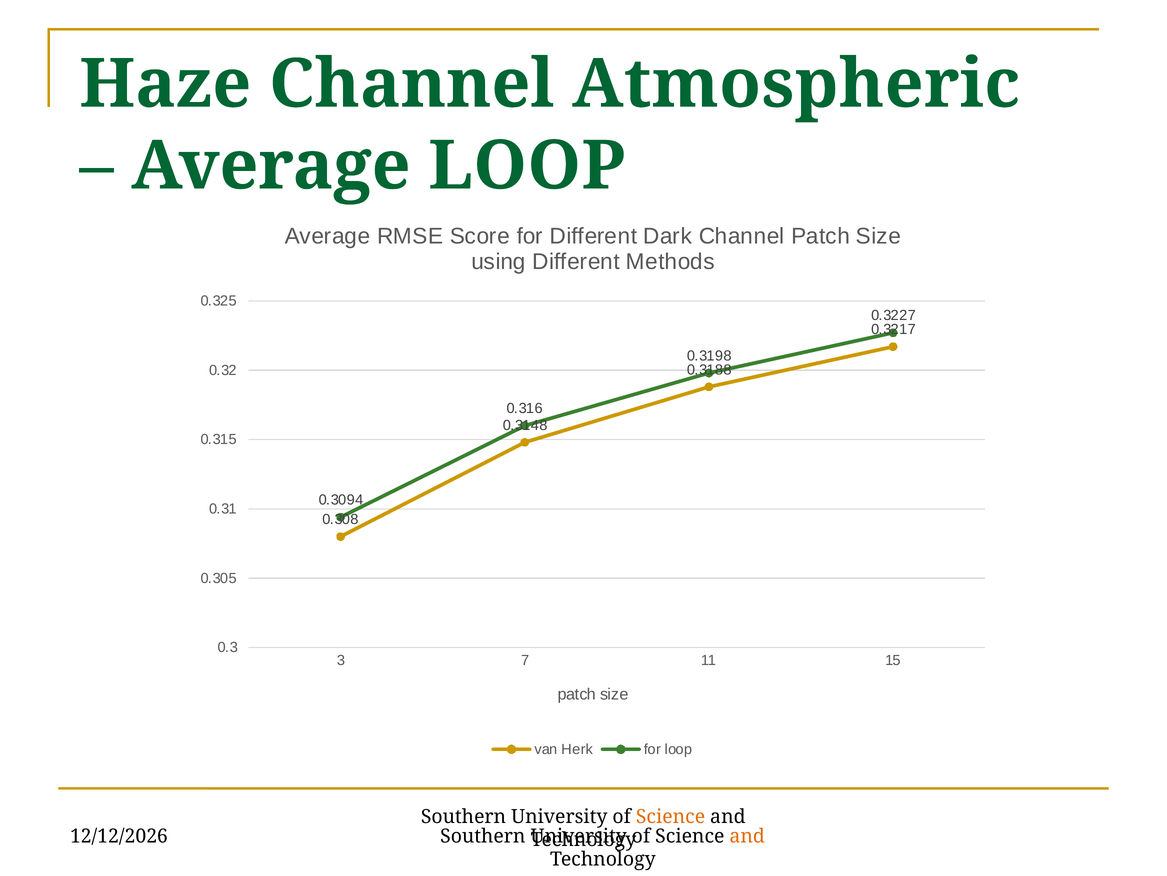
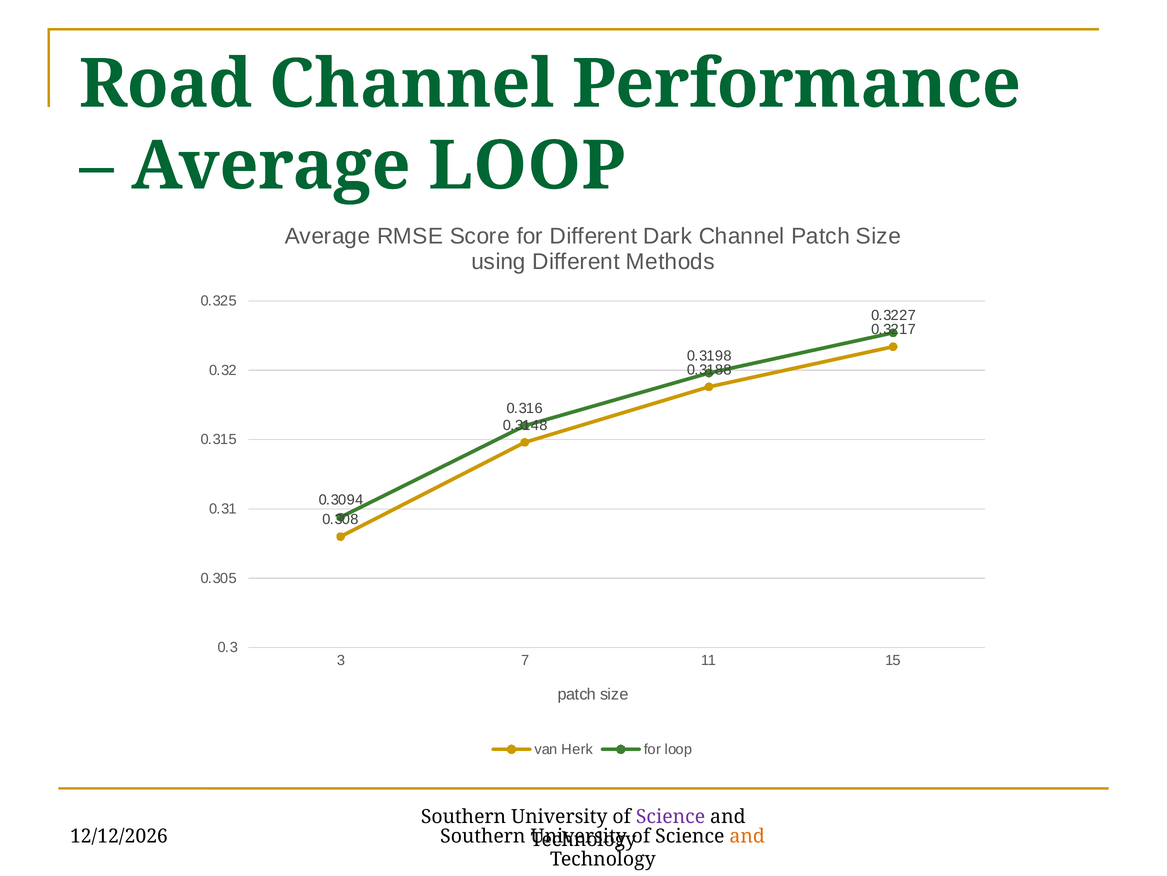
Haze: Haze -> Road (166, 84)
Atmospheric: Atmospheric -> Performance (796, 84)
Science colour: orange -> purple (671, 816)
